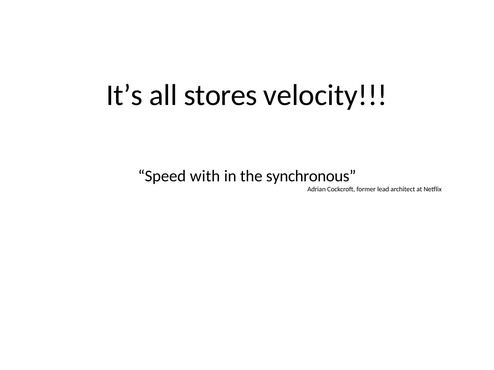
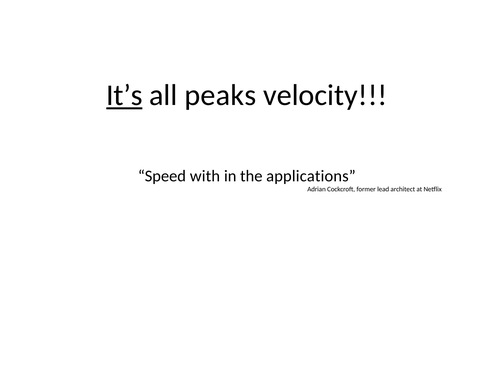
It’s underline: none -> present (124, 96)
stores: stores -> peaks (220, 96)
synchronous: synchronous -> applications (311, 176)
